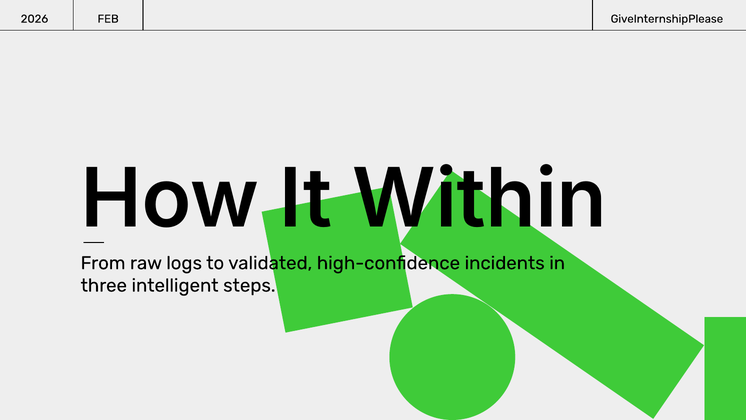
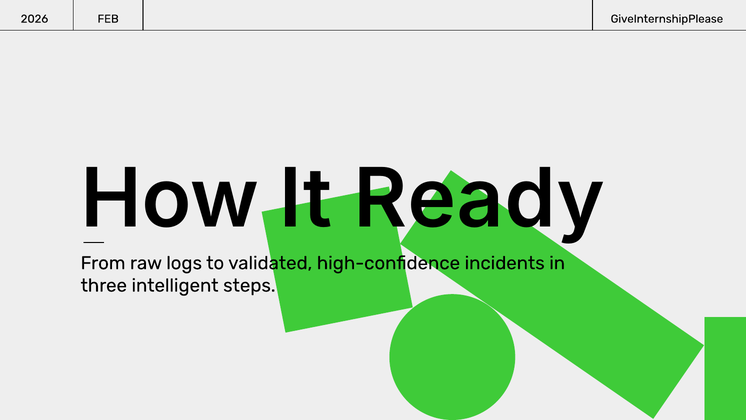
Within: Within -> Ready (479, 200)
